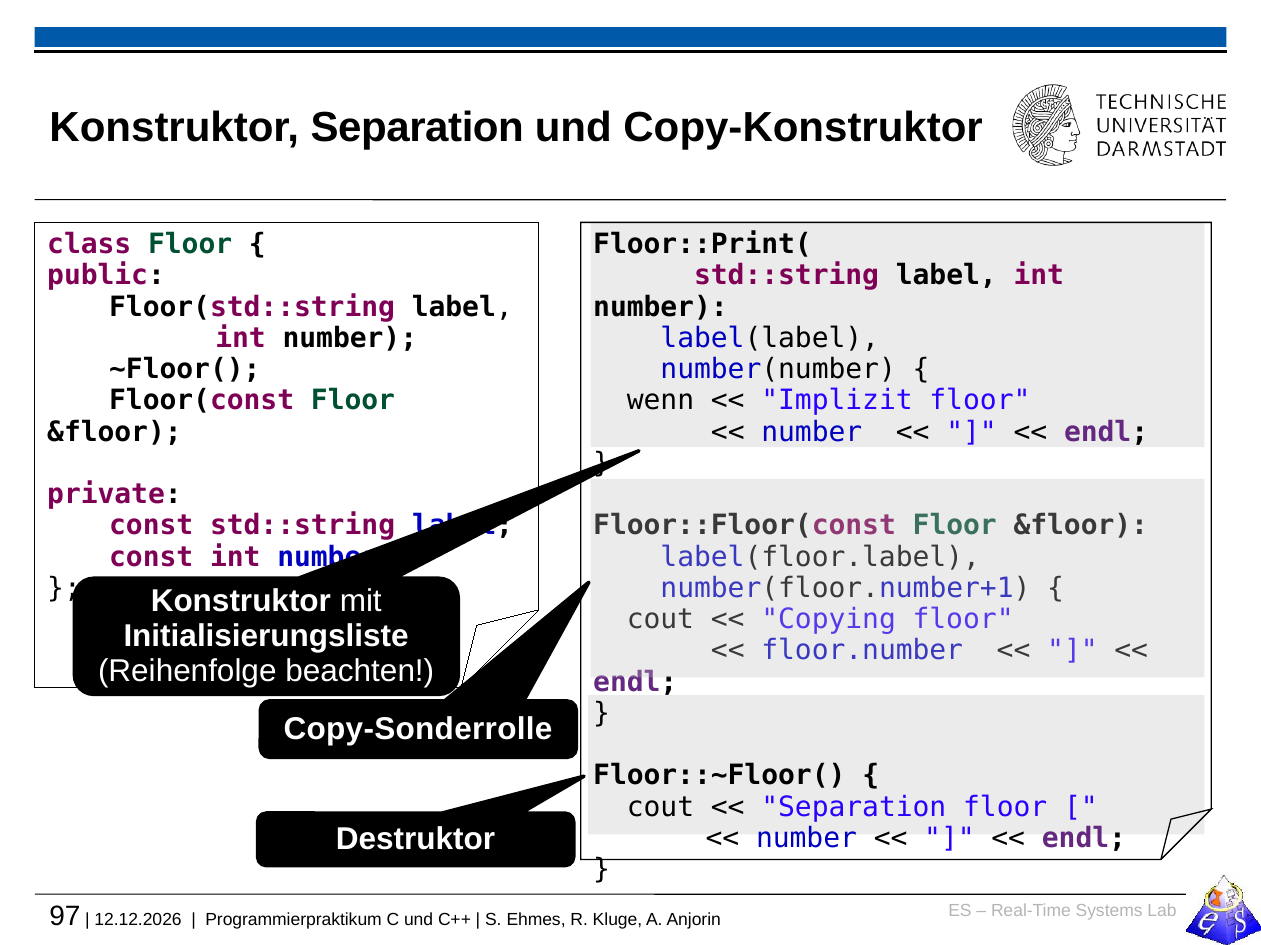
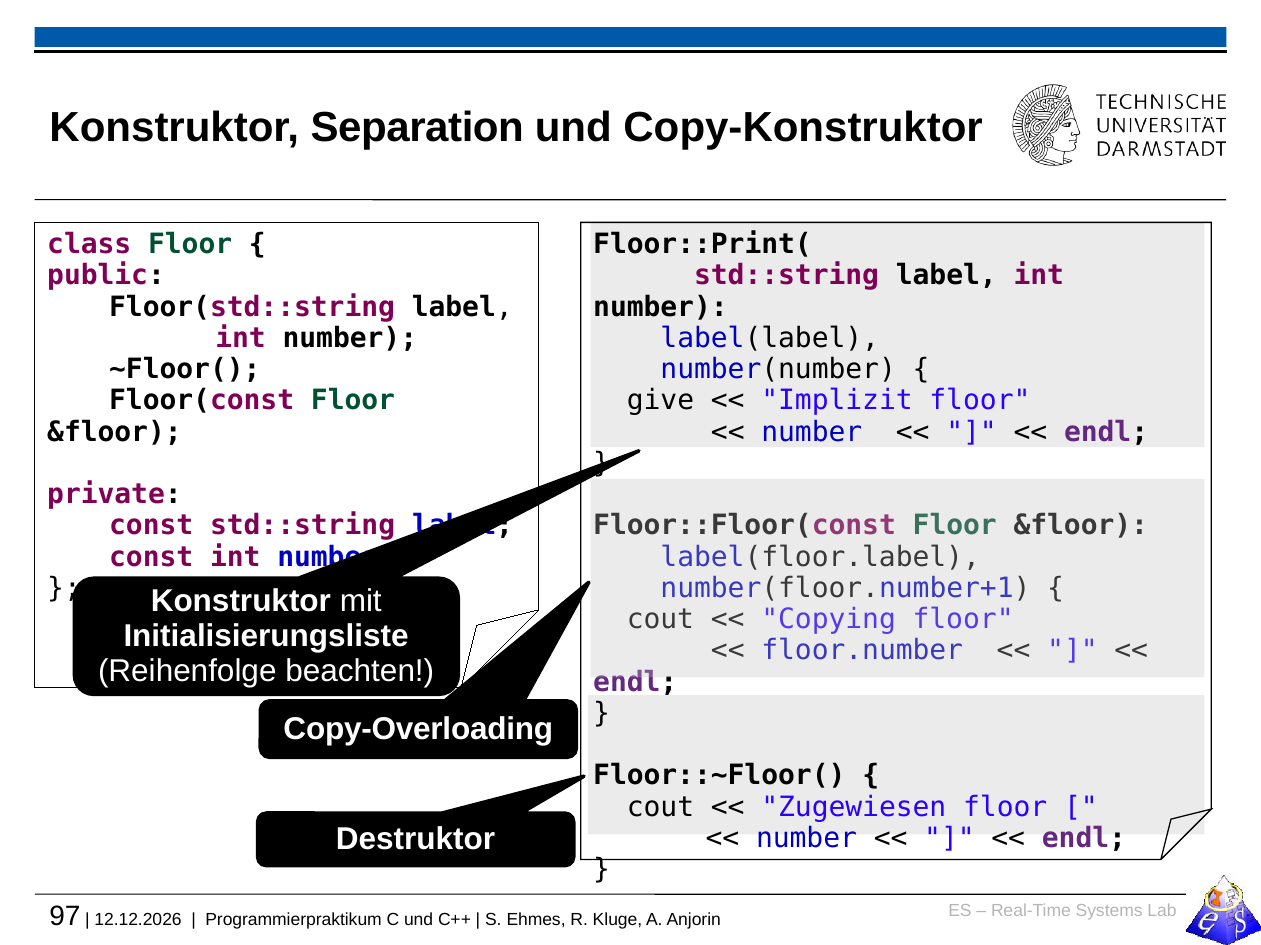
wenn: wenn -> give (660, 401)
Copy-Sonderrolle: Copy-Sonderrolle -> Copy-Overloading (418, 730)
Separation: Separation -> Zugewiesen (854, 807)
